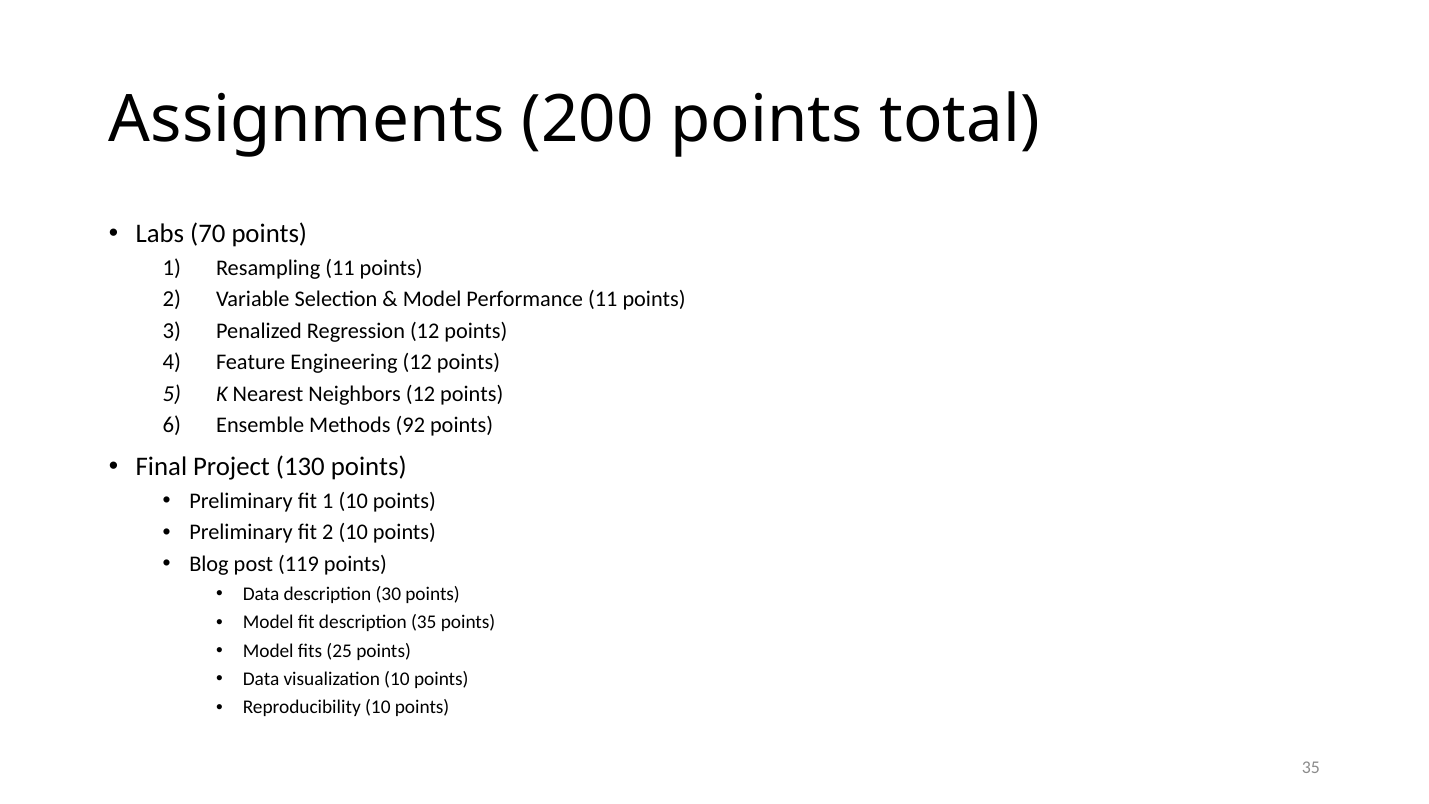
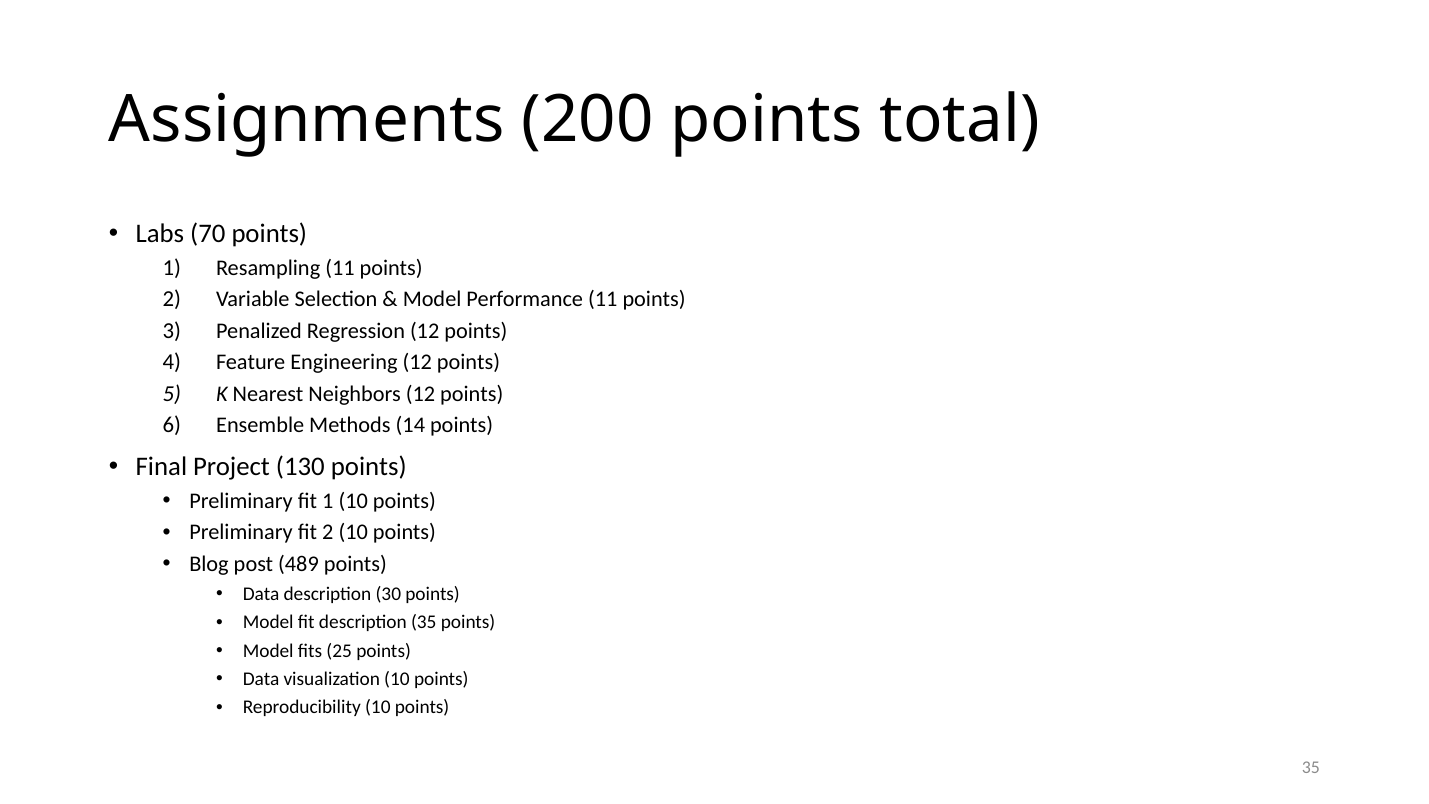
92: 92 -> 14 (410, 425)
119: 119 -> 489 (298, 564)
